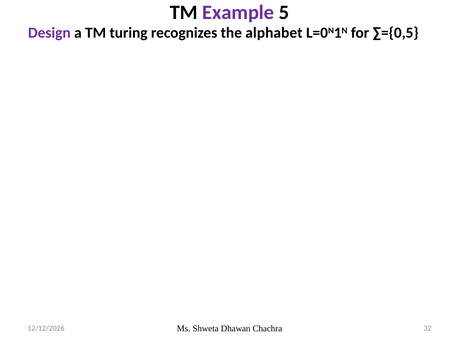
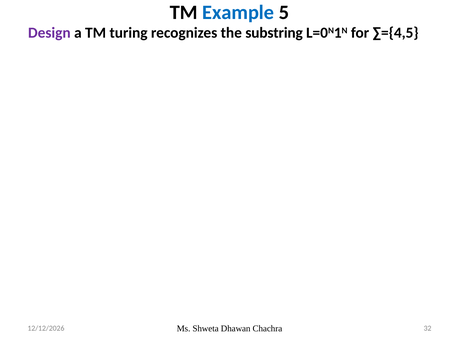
Example colour: purple -> blue (238, 12)
alphabet: alphabet -> substring (274, 33)
∑={0,5: ∑={0,5 -> ∑={4,5 (396, 33)
